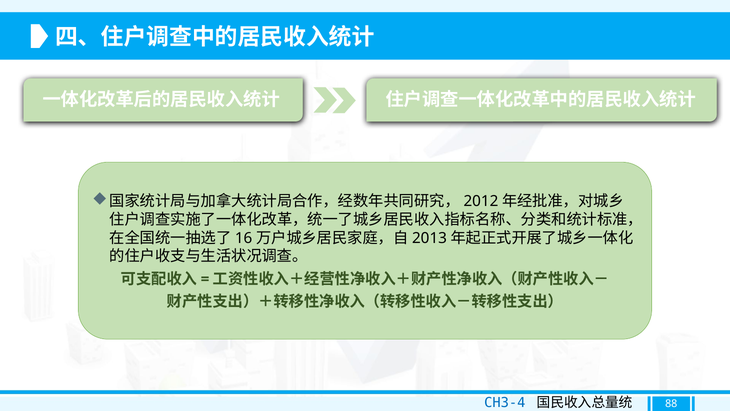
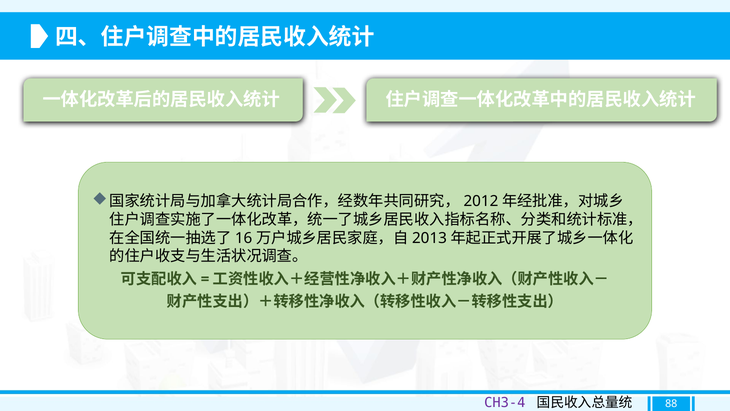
CH3-4 colour: blue -> purple (505, 402)
